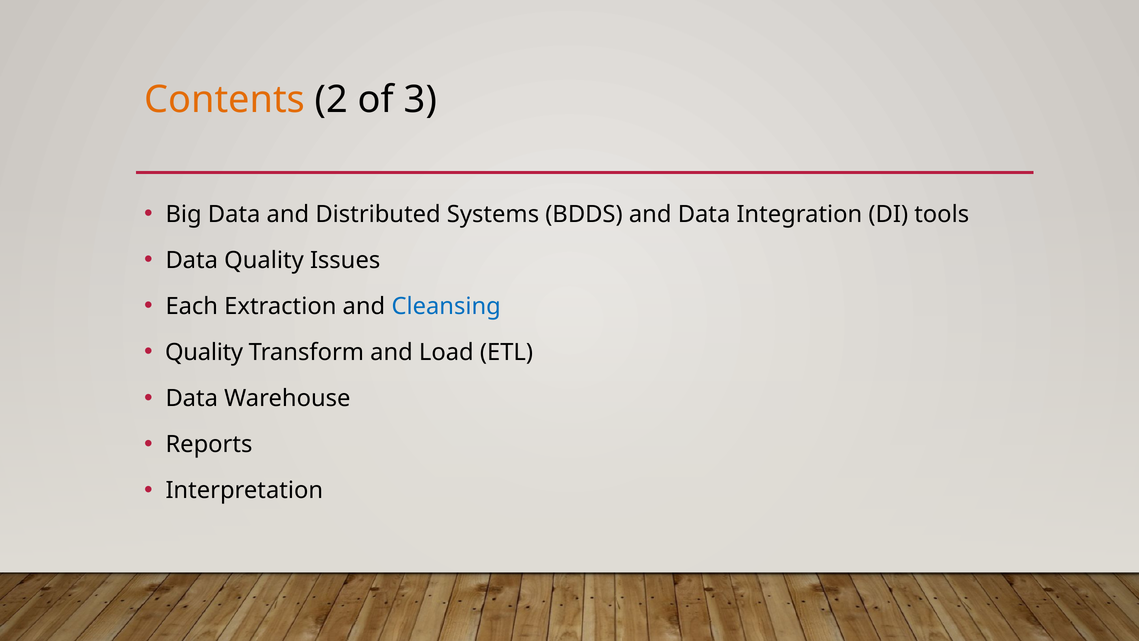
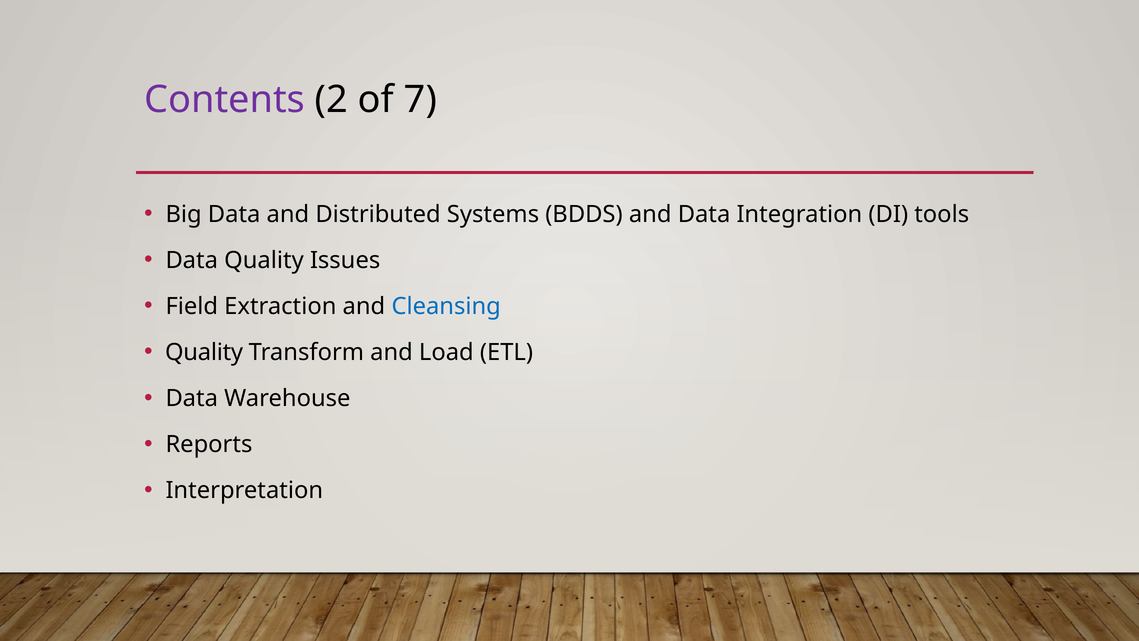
Contents colour: orange -> purple (225, 100)
3: 3 -> 7 (420, 100)
Each: Each -> Field (192, 306)
